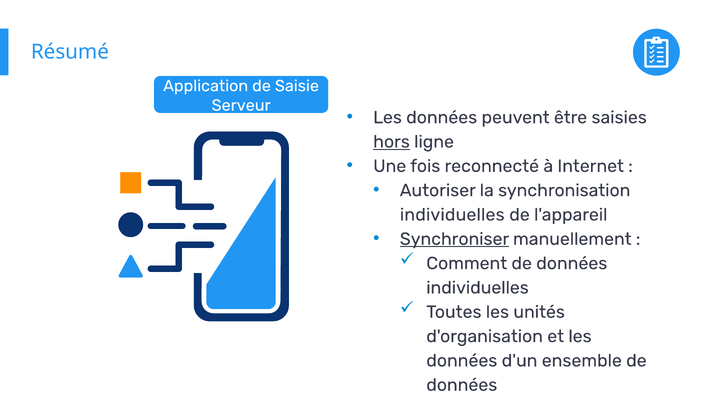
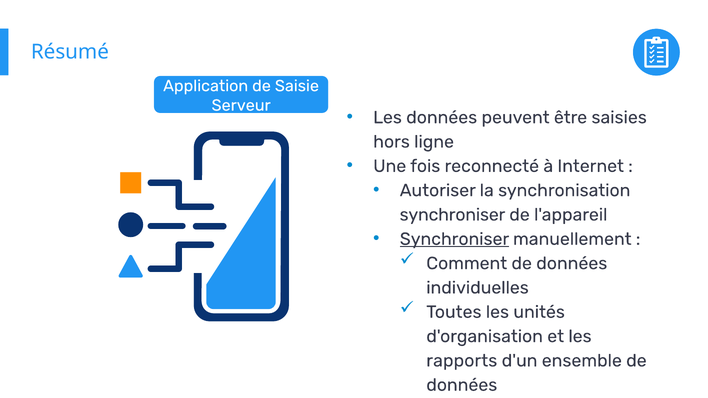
hors underline: present -> none (392, 142)
individuelles: individuelles -> synchroniser (452, 215)
données: données -> rapports (462, 361)
